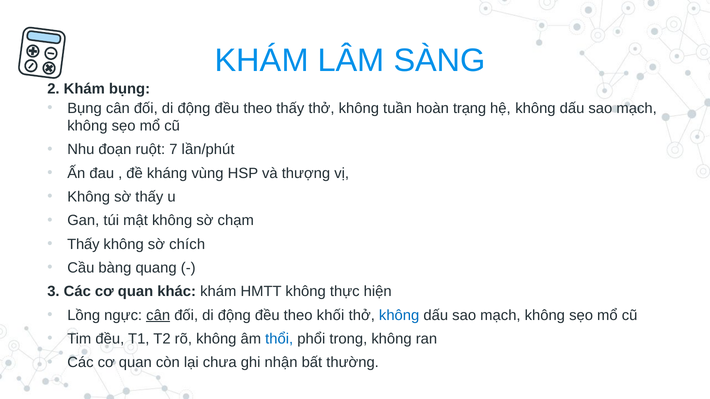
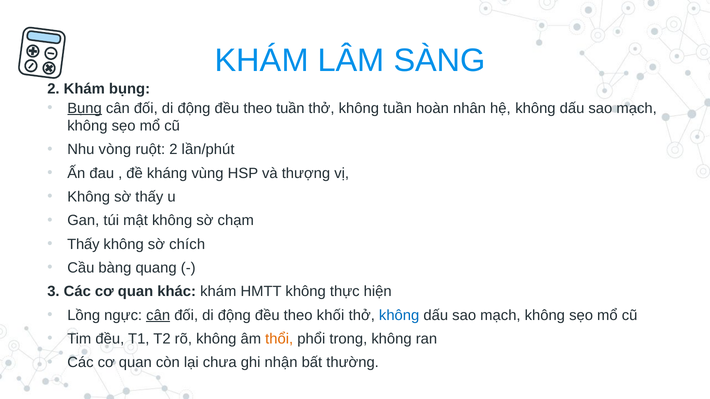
Bụng underline: none -> present (85, 108)
theo thấy: thấy -> tuần (290, 108)
trạng: trạng -> nhân (470, 108)
đoạn: đoạn -> vòng (115, 150)
ruột 7: 7 -> 2 (173, 150)
thổi colour: blue -> orange (279, 339)
